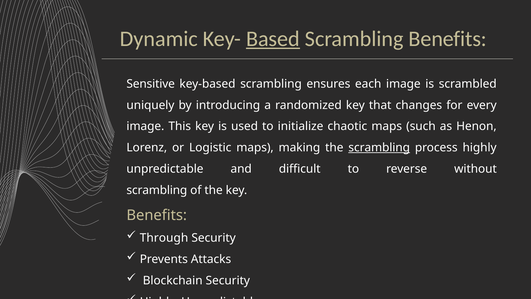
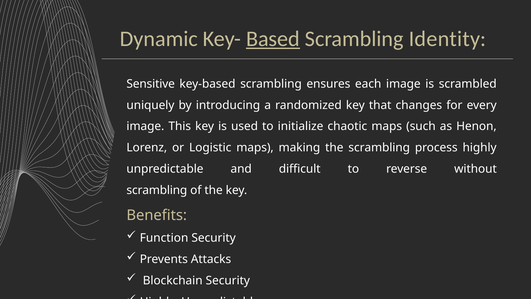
Scrambling Benefits: Benefits -> Identity (448, 39)
scrambling underline: present -> none (379, 147)
Through: Through -> Function (164, 238)
